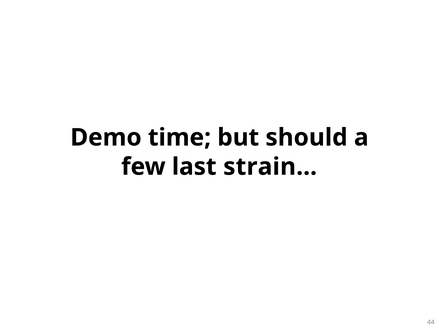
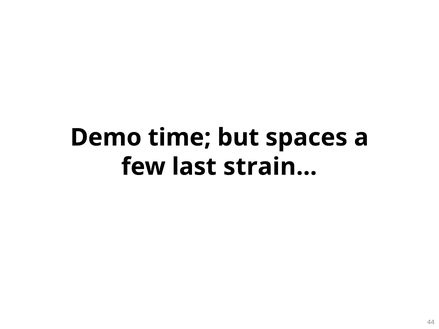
should: should -> spaces (306, 138)
